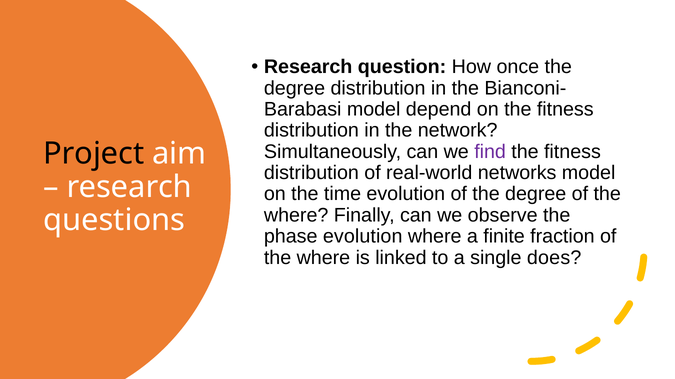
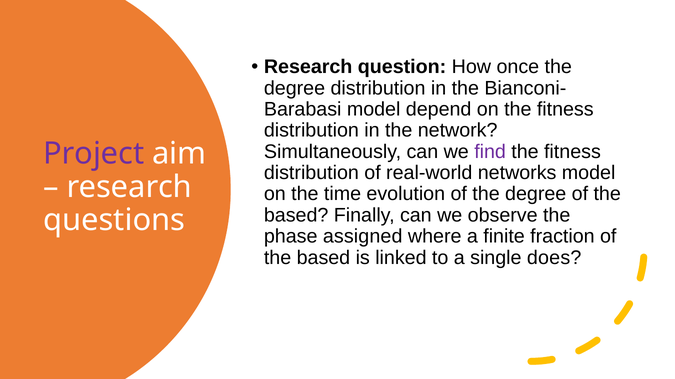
Project colour: black -> purple (94, 154)
where: where -> based (296, 216)
phase evolution: evolution -> assigned (363, 237)
where: where -> based (323, 258)
